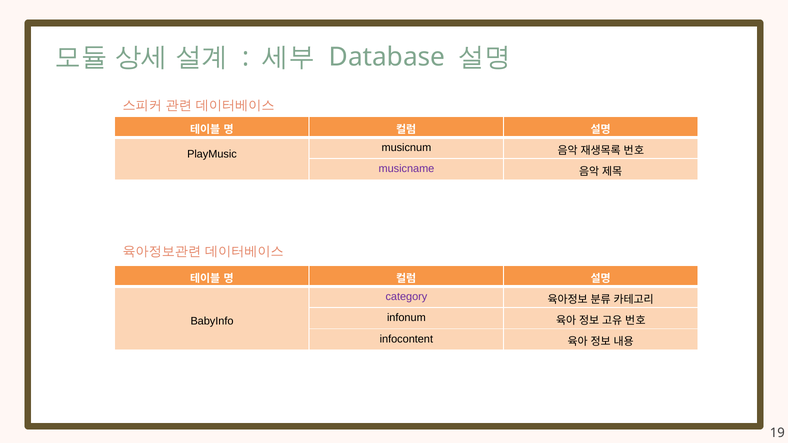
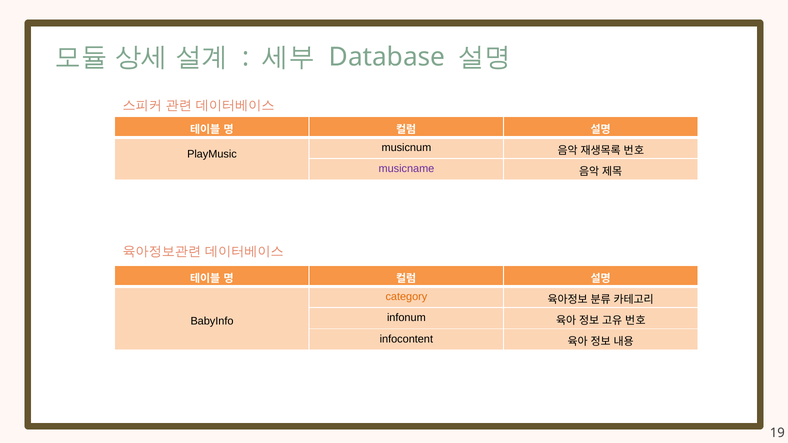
category colour: purple -> orange (406, 297)
